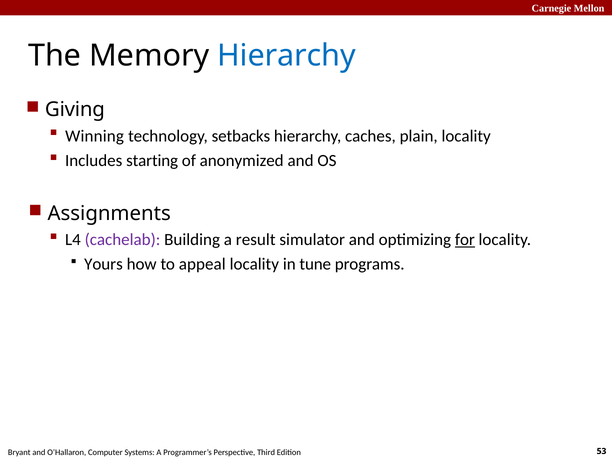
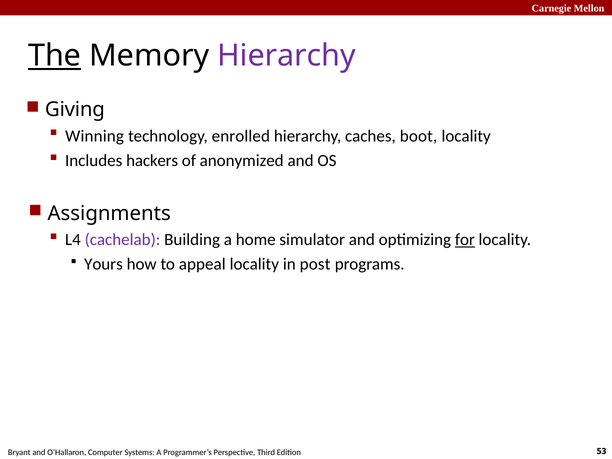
The underline: none -> present (55, 56)
Hierarchy colour: blue -> purple (287, 56)
setbacks: setbacks -> enrolled (241, 136)
plain: plain -> boot (419, 136)
starting: starting -> hackers (152, 161)
result: result -> home (256, 240)
tune: tune -> post (315, 264)
